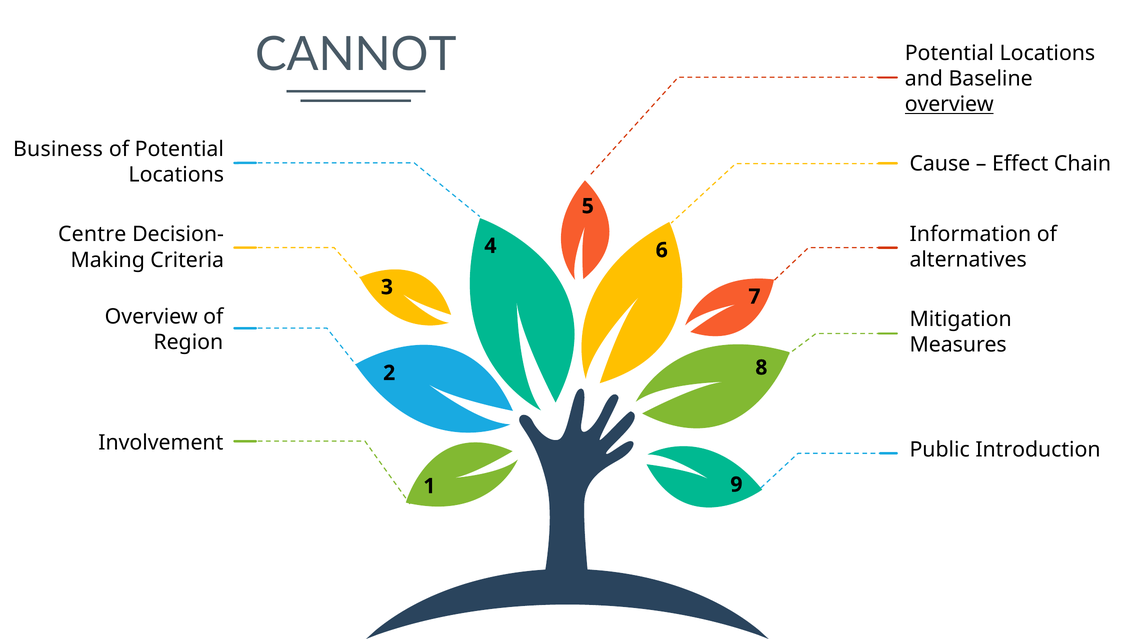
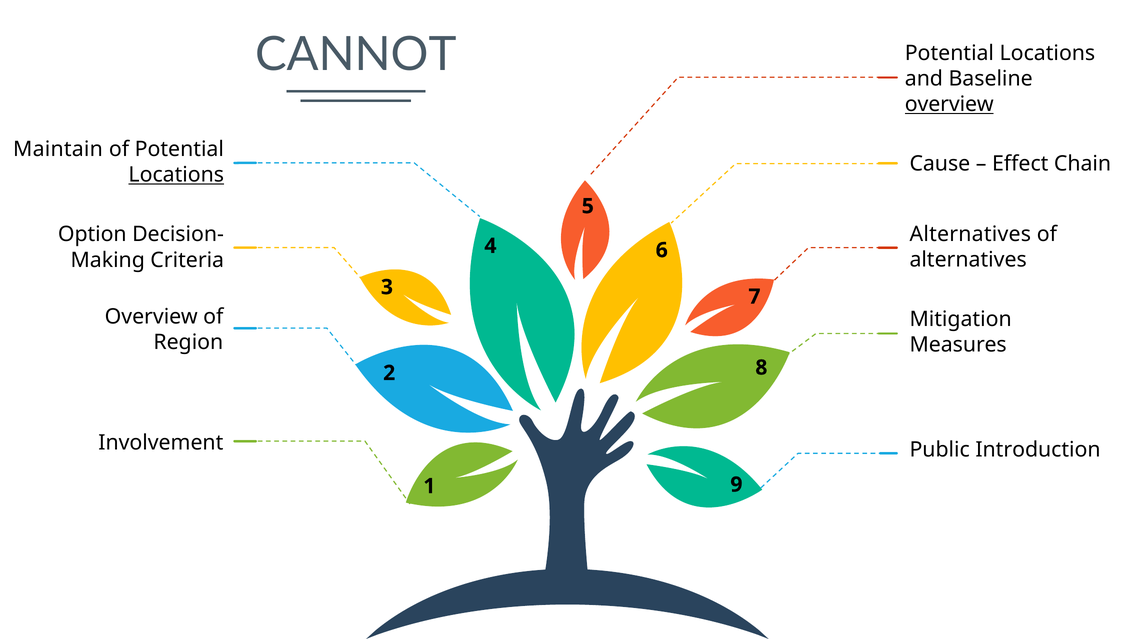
Business: Business -> Maintain (58, 149)
Locations underline: none -> present (176, 175)
Information: Information -> Alternatives (970, 234)
Centre: Centre -> Option (92, 235)
